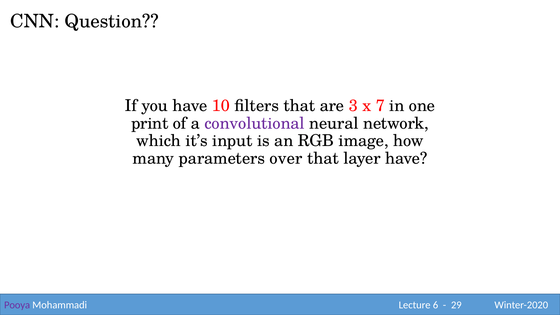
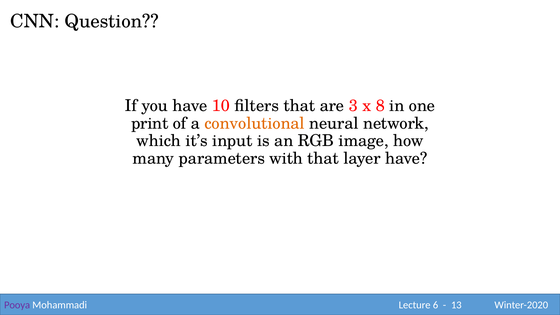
7: 7 -> 8 (380, 106)
convolutional colour: purple -> orange (255, 123)
over: over -> with (286, 159)
29: 29 -> 13 (456, 305)
